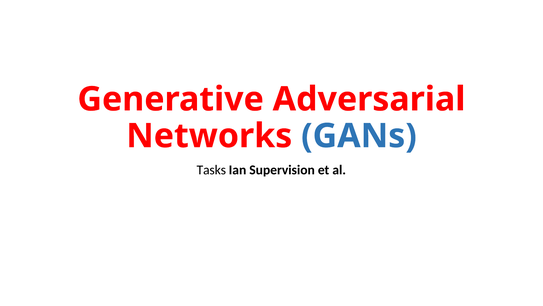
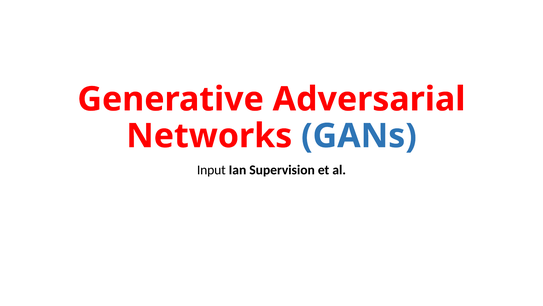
Tasks: Tasks -> Input (211, 170)
